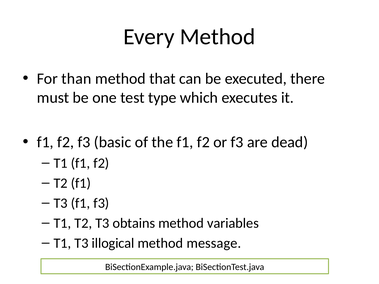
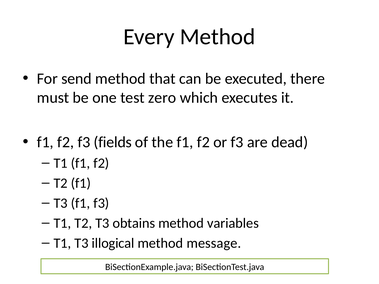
than: than -> send (77, 79)
type: type -> zero (162, 98)
basic: basic -> fields (113, 142)
